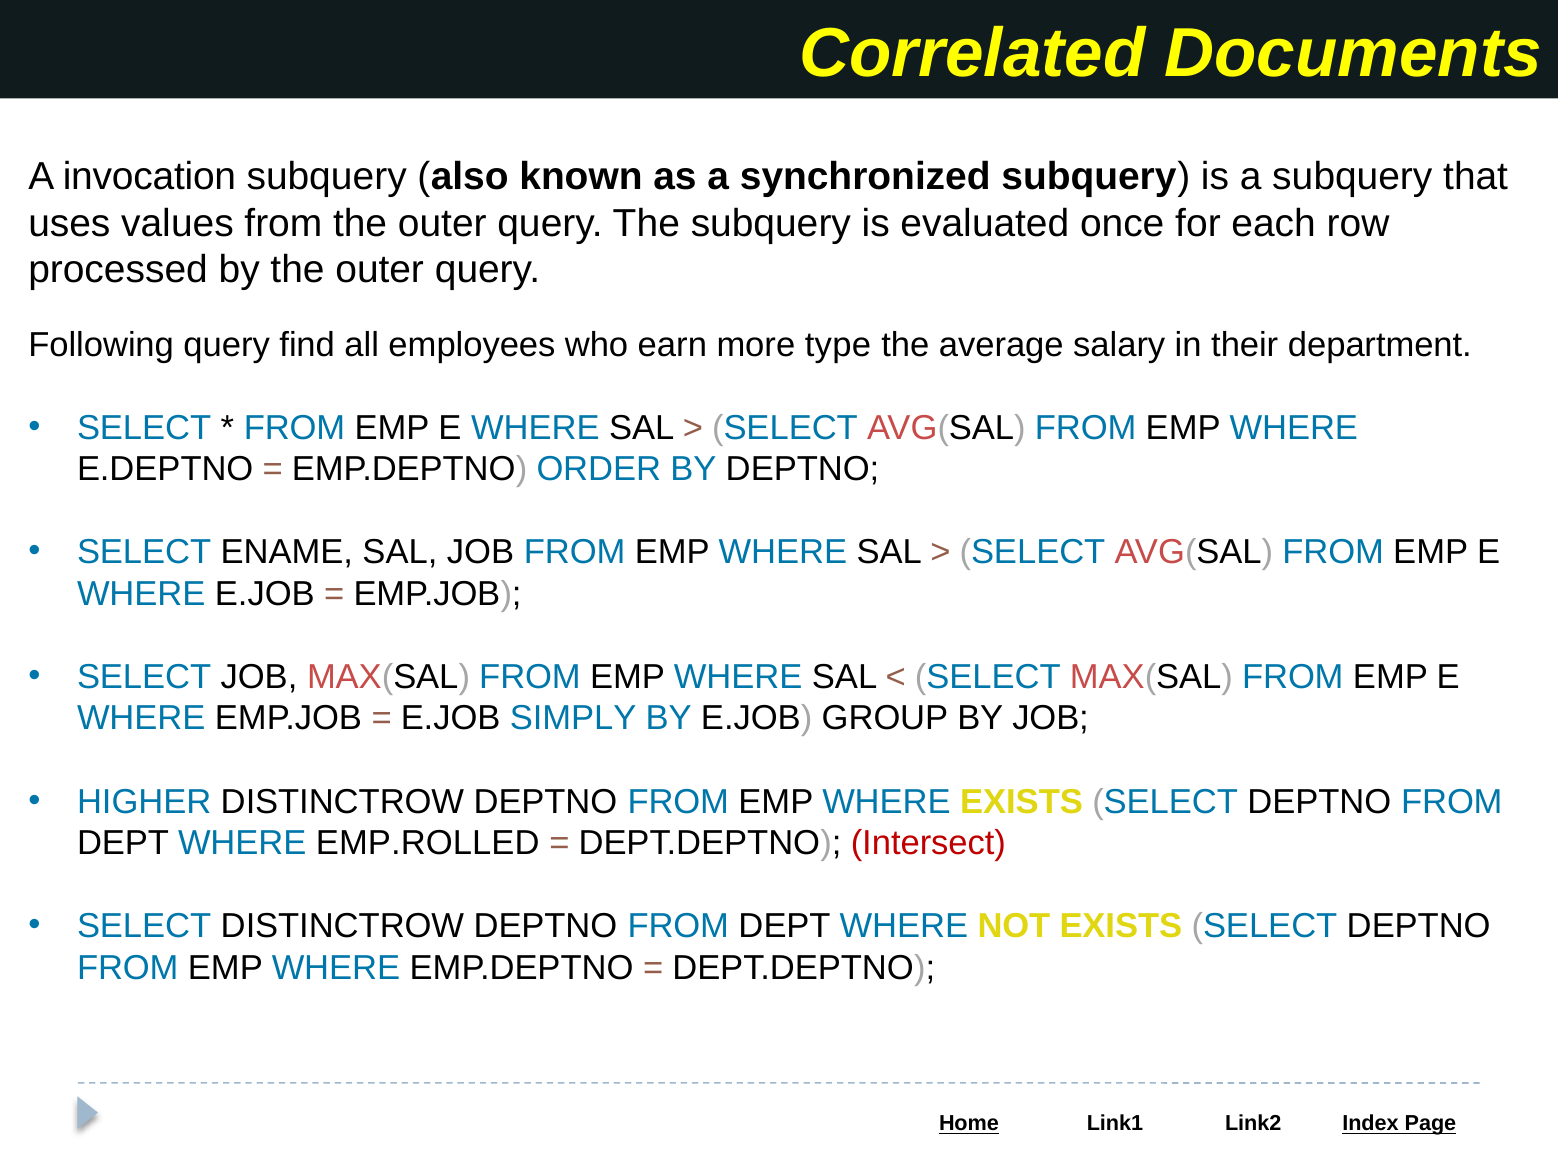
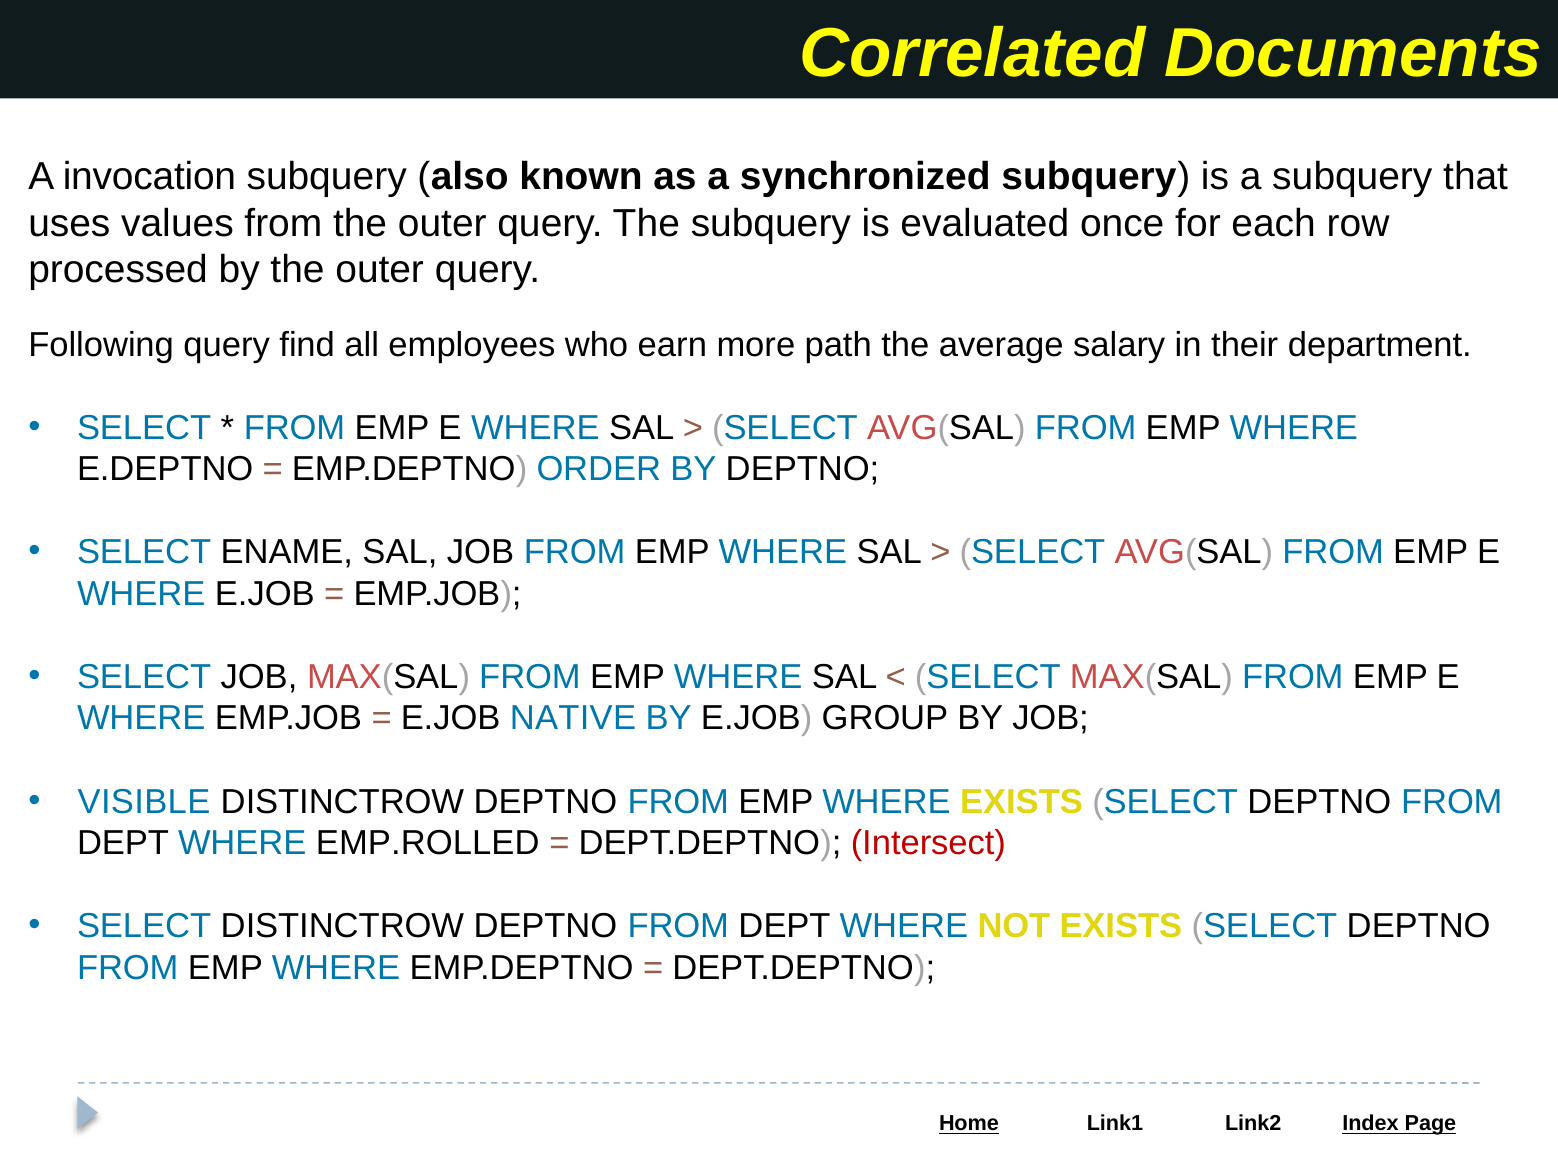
type: type -> path (838, 345)
SIMPLY: SIMPLY -> NATIVE (573, 718)
HIGHER: HIGHER -> VISIBLE (144, 801)
